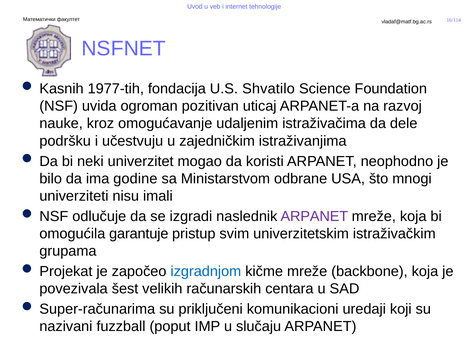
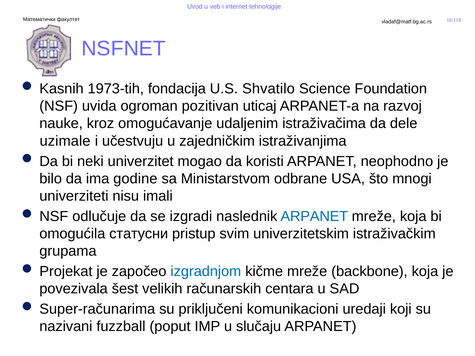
1977-tih: 1977-tih -> 1973-tih (116, 89)
podršku: podršku -> uzimale (65, 141)
ARPANET colour: purple -> blue (314, 216)
garantuje: garantuje -> статусни (139, 234)
